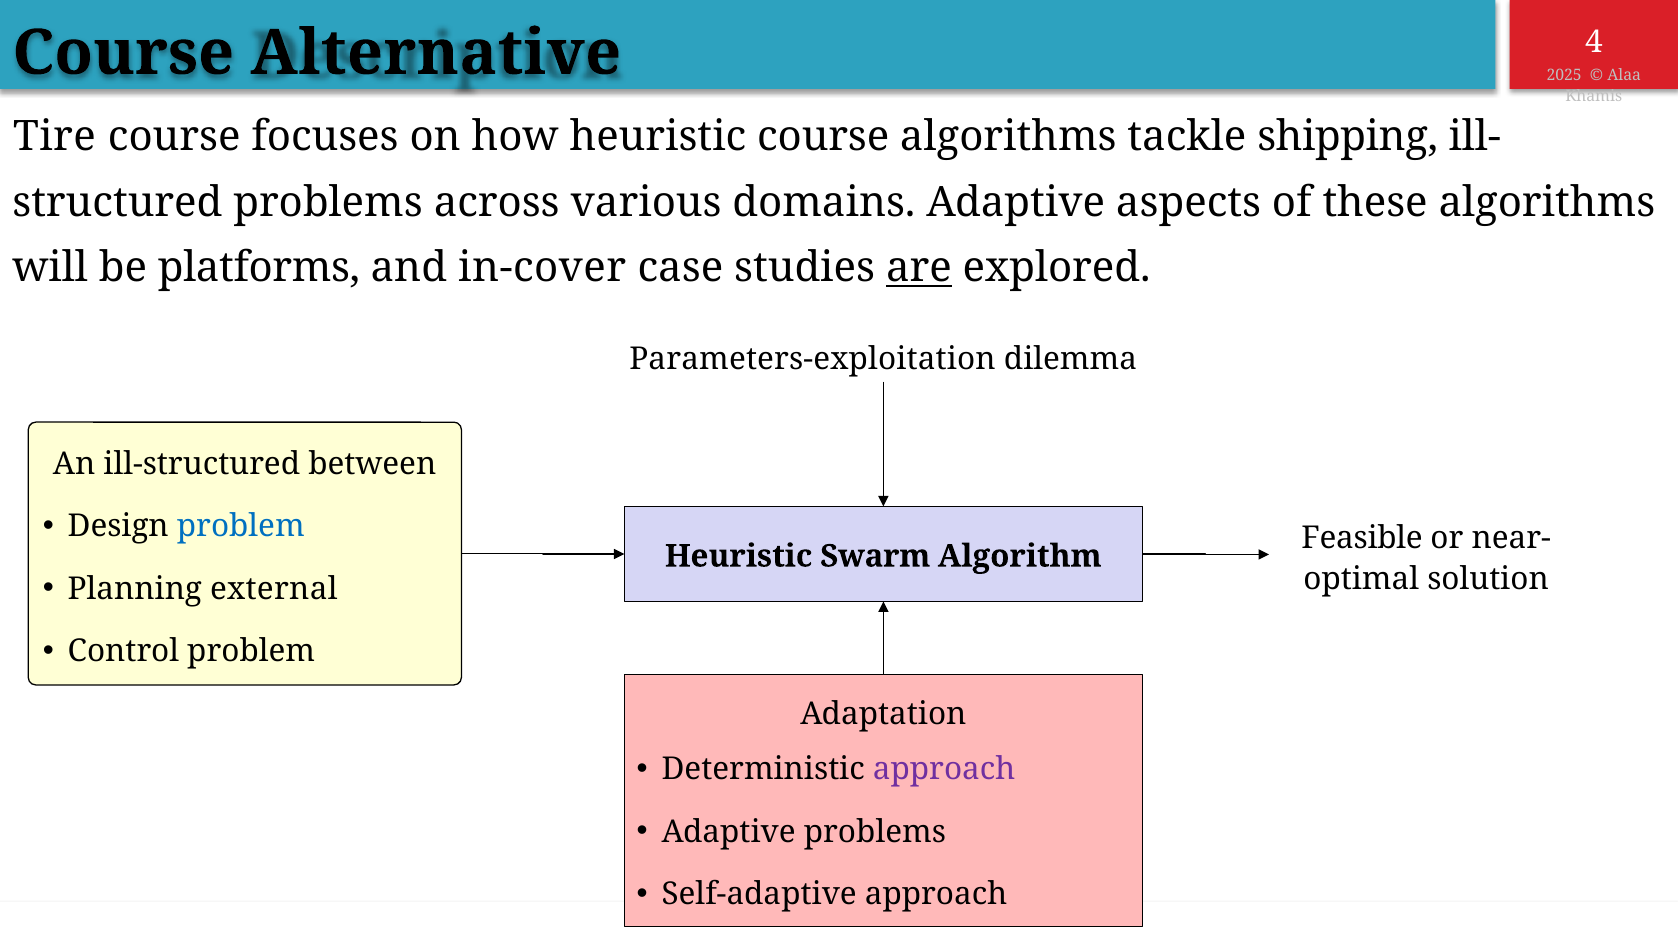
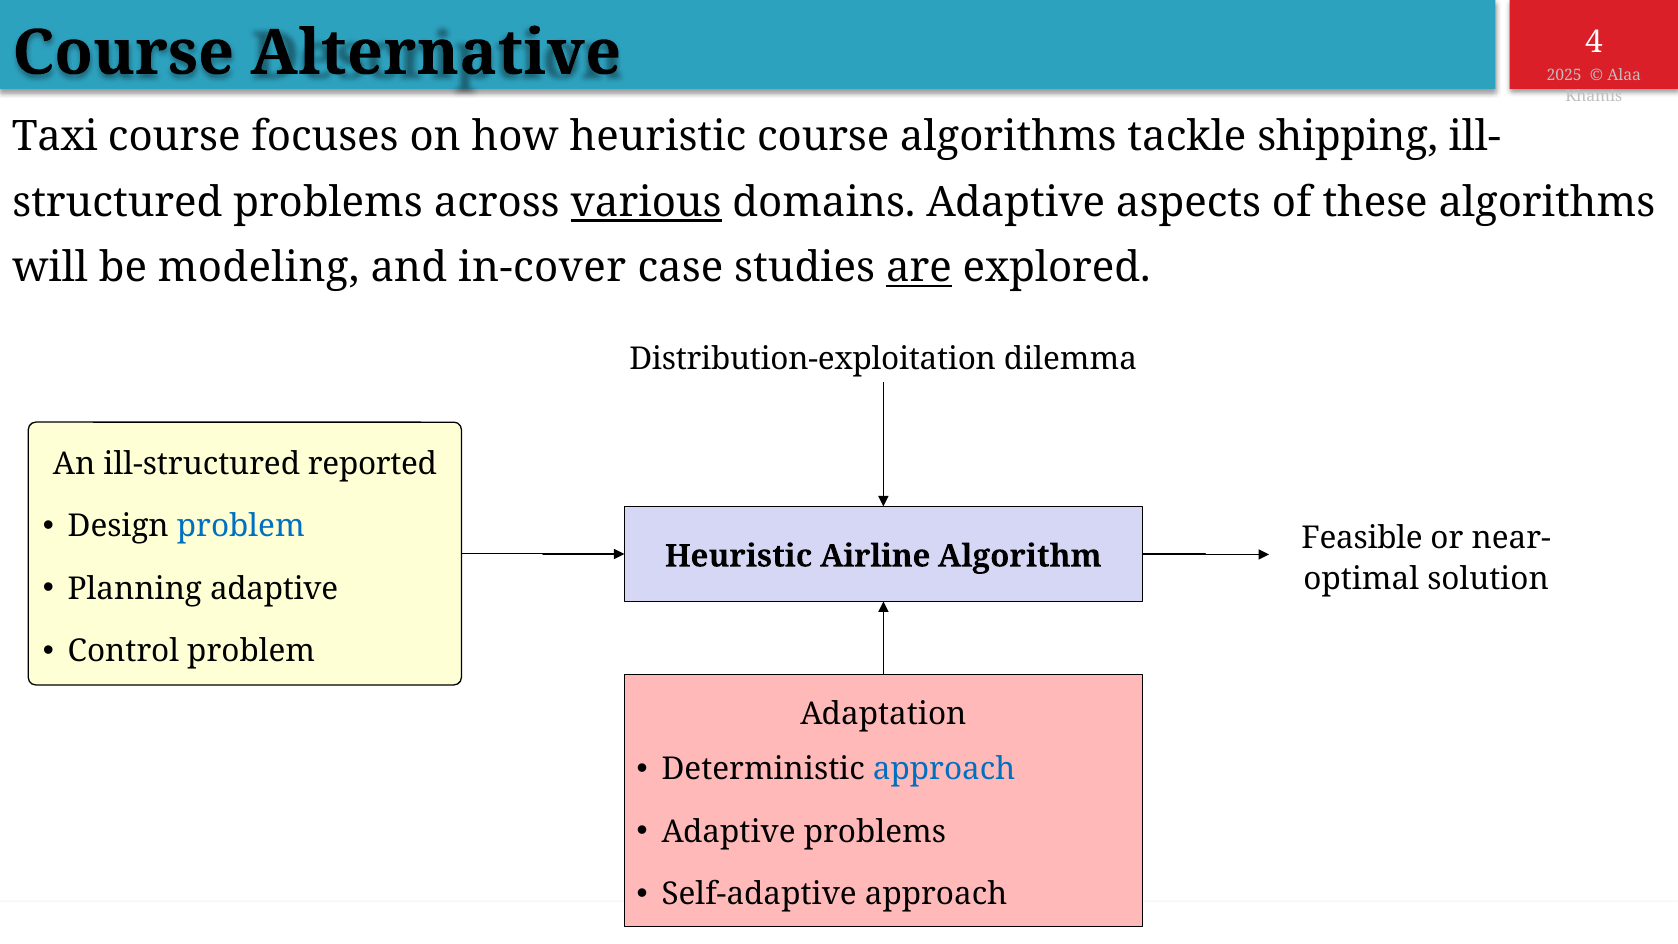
Tire: Tire -> Taxi (55, 137)
various underline: none -> present (646, 202)
platforms: platforms -> modeling (259, 268)
Parameters-exploitation: Parameters-exploitation -> Distribution-exploitation (813, 359)
between: between -> reported (372, 464)
Swarm: Swarm -> Airline (875, 556)
Planning external: external -> adaptive (274, 589)
approach colour: purple -> blue (944, 769)
